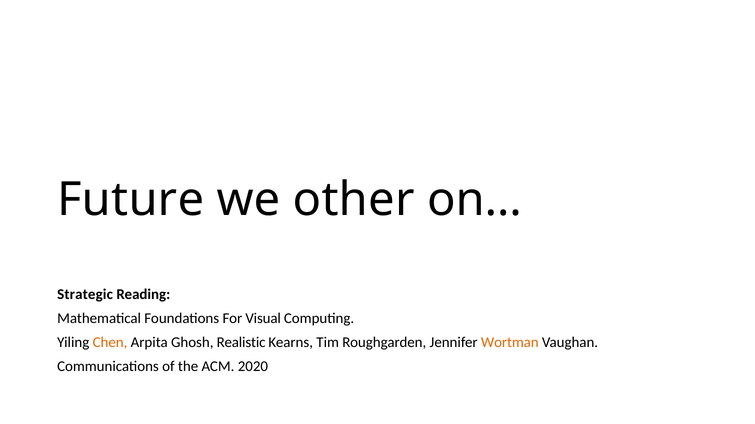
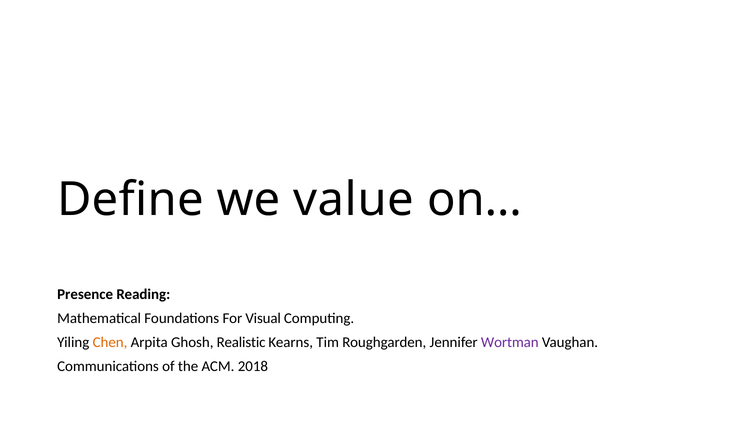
Future: Future -> Define (131, 200)
other: other -> value (354, 200)
Strategic: Strategic -> Presence (85, 295)
Wortman colour: orange -> purple (510, 343)
2020: 2020 -> 2018 (253, 367)
